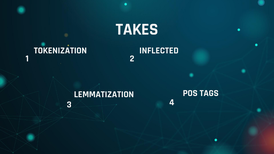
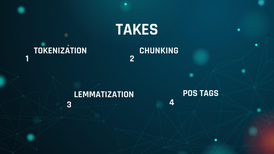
INFLECTED: INFLECTED -> CHUNKING (159, 51)
